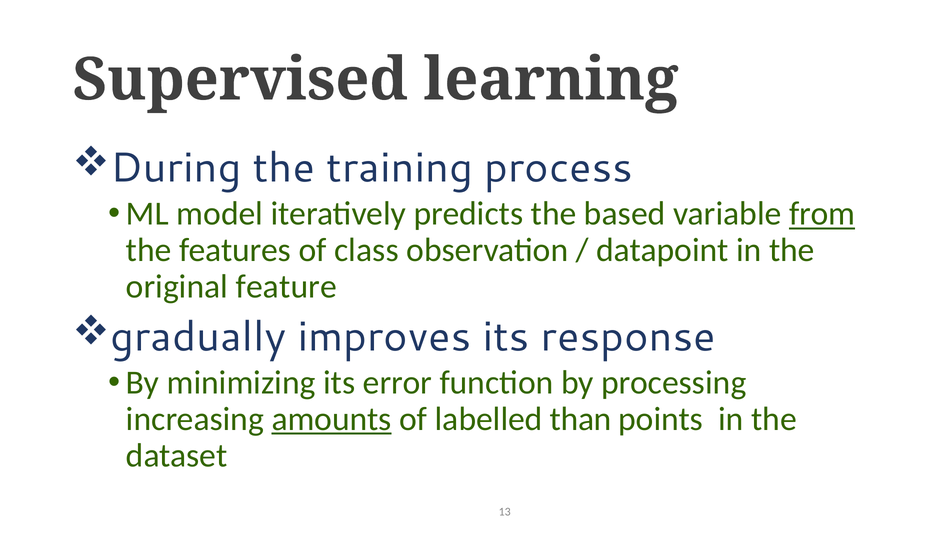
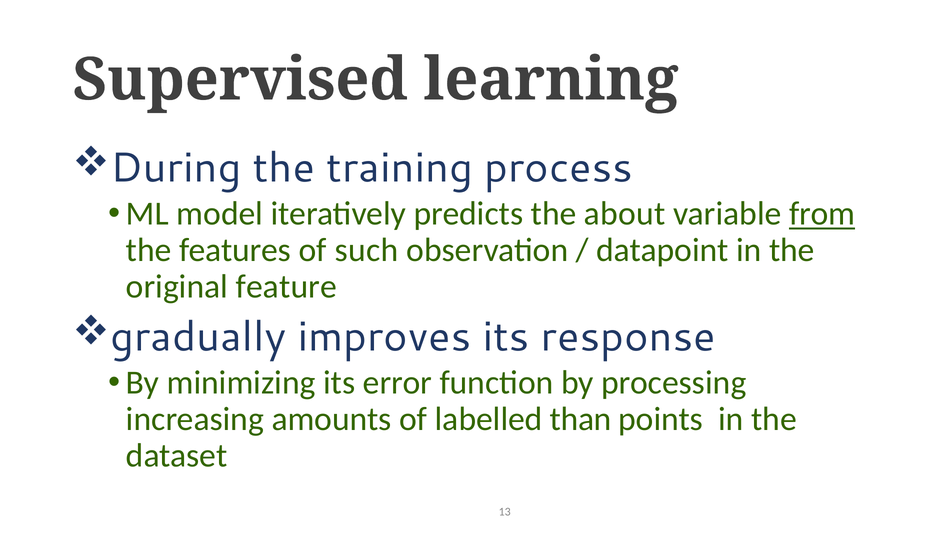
based: based -> about (625, 214)
class: class -> such (366, 250)
amounts underline: present -> none (332, 419)
